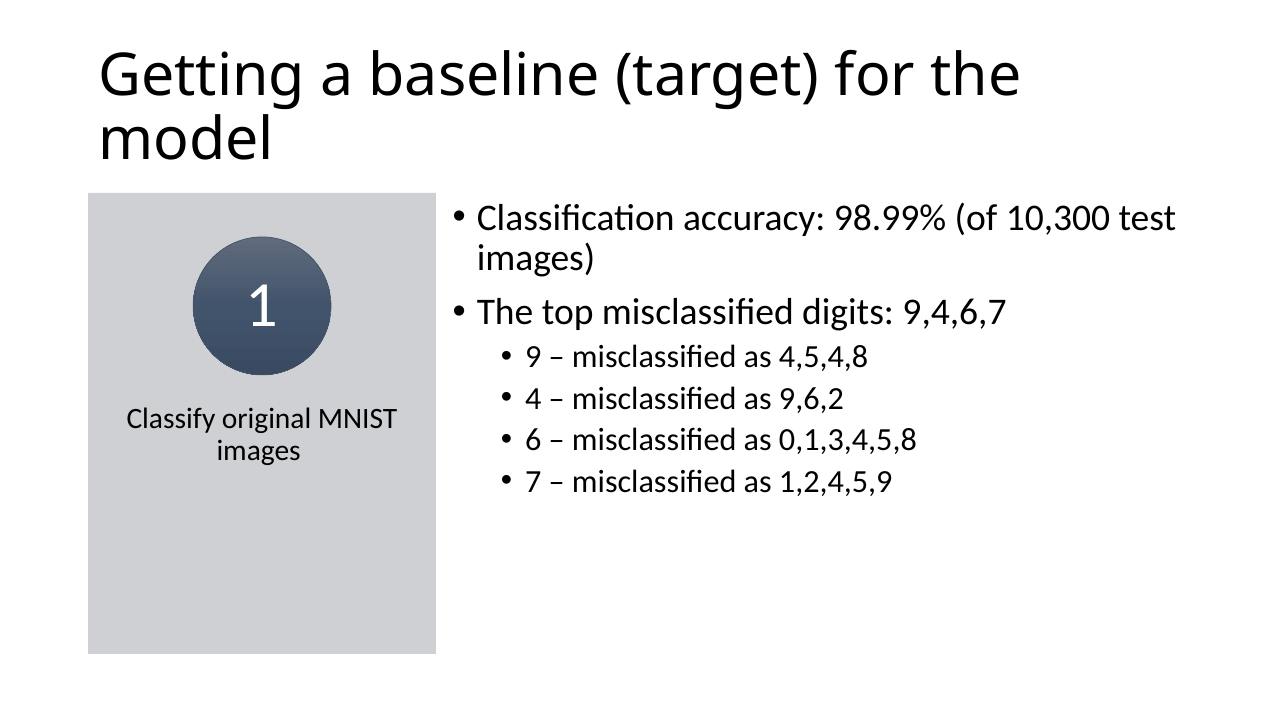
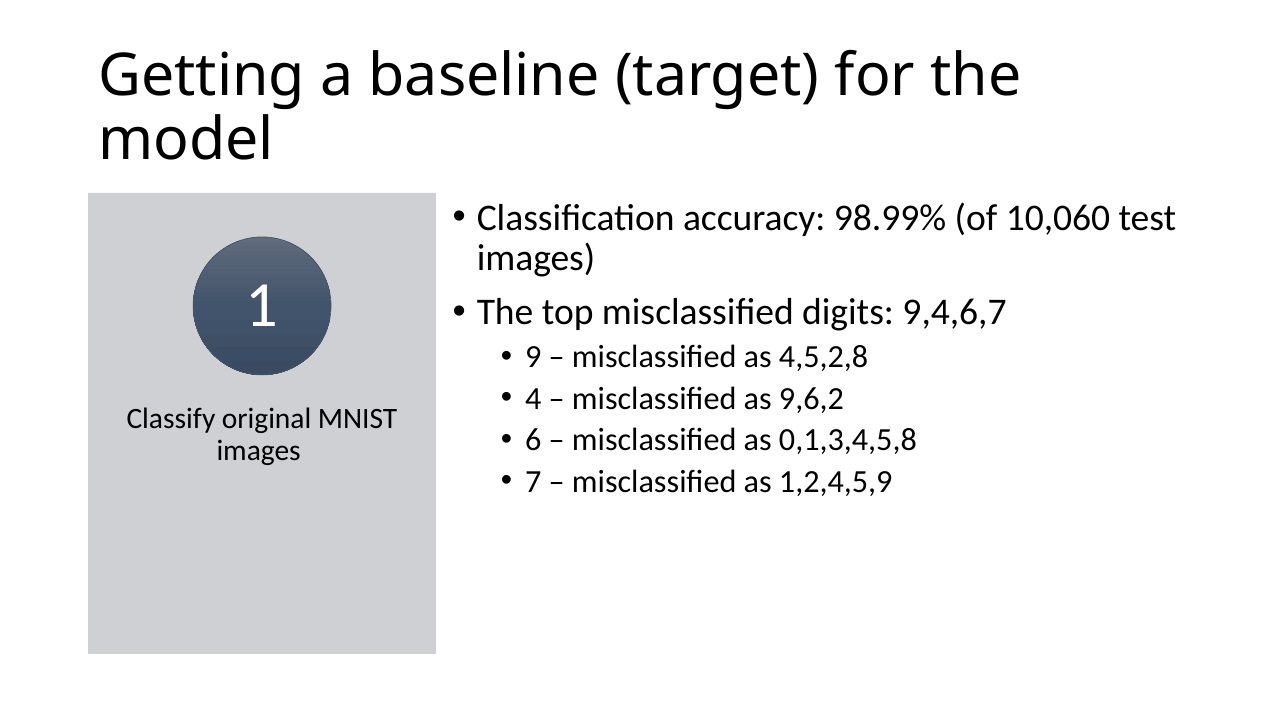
10,300: 10,300 -> 10,060 (1058, 218)
4,5,4,8: 4,5,4,8 -> 4,5,2,8 (824, 357)
